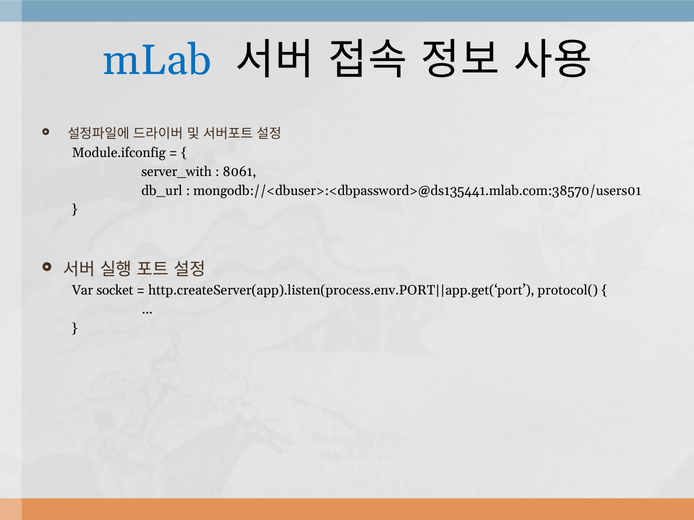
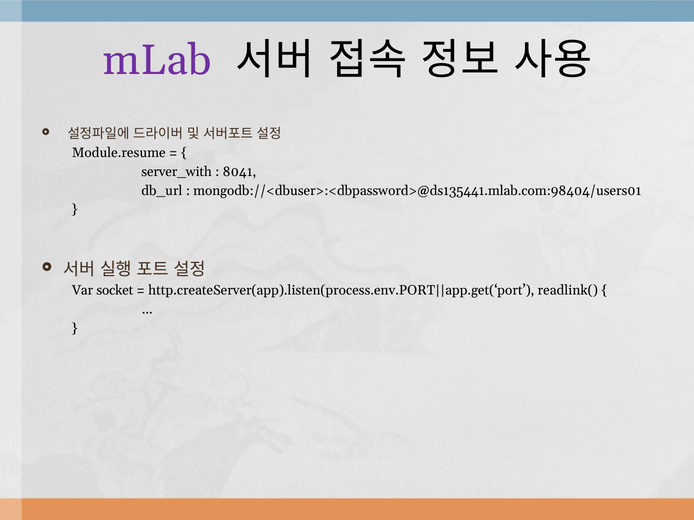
mLab colour: blue -> purple (157, 60)
Module.ifconfig: Module.ifconfig -> Module.resume (119, 153)
8061: 8061 -> 8041 (239, 172)
mongodb://<dbuser>:<dbpassword>@ds135441.mlab.com:38570/users01: mongodb://<dbuser>:<dbpassword>@ds135441.mlab.com:38570/users01 -> mongodb://<dbuser>:<dbpassword>@ds135441.mlab.com:98404/users01 (417, 191)
protocol(: protocol( -> readlink( (568, 291)
